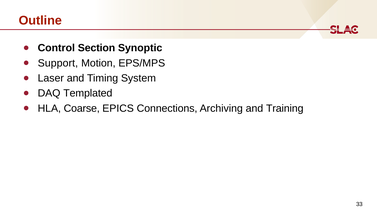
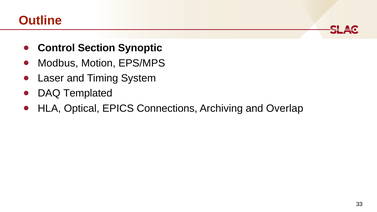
Support: Support -> Modbus (58, 63)
Coarse: Coarse -> Optical (82, 108)
Training: Training -> Overlap (285, 108)
